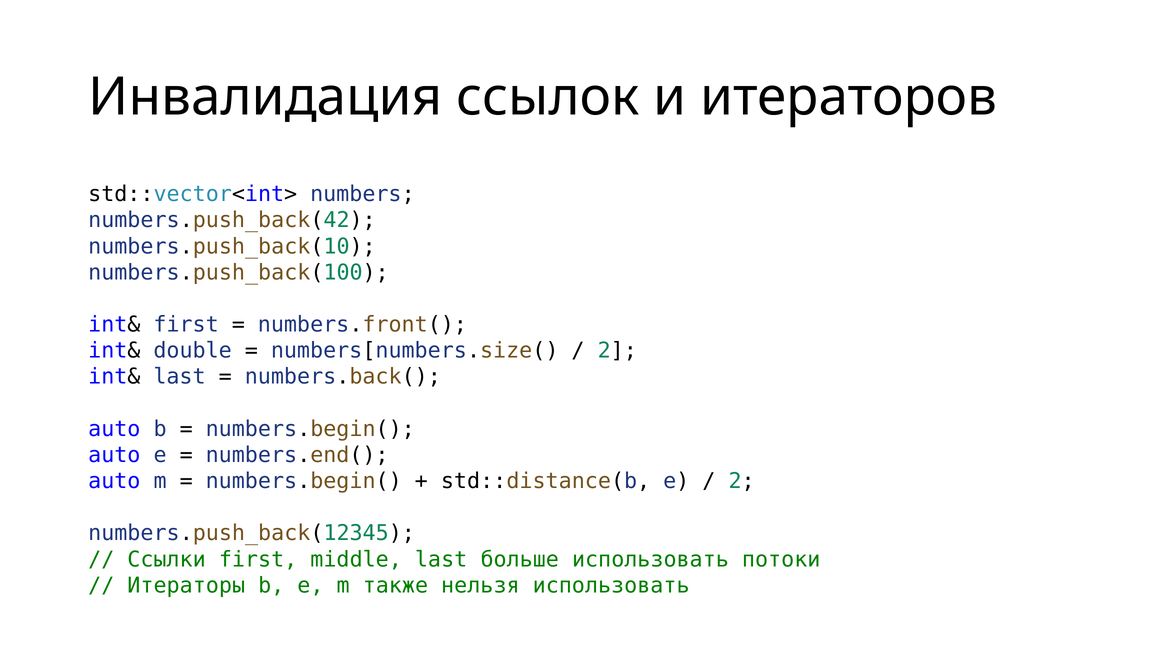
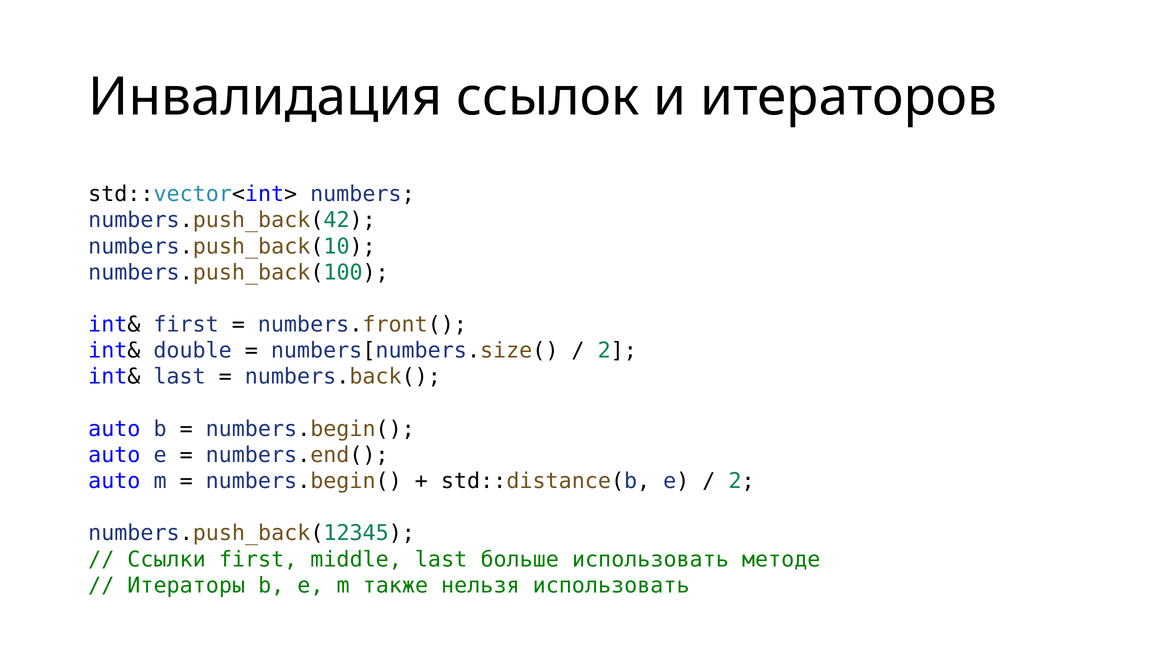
потоки: потоки -> методе (781, 559)
